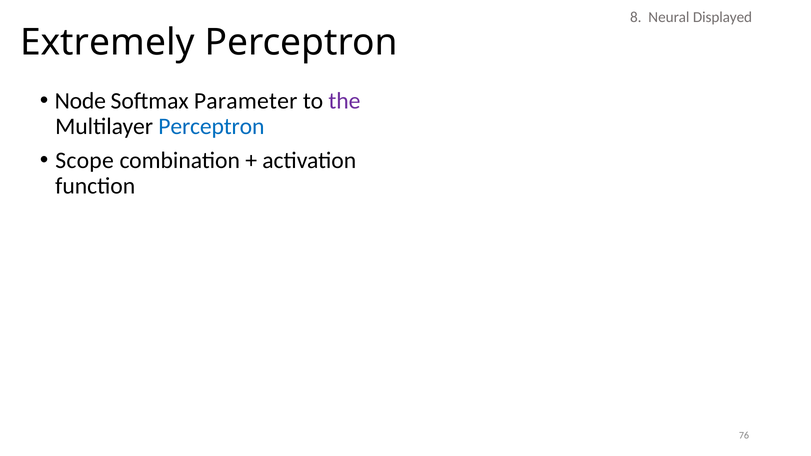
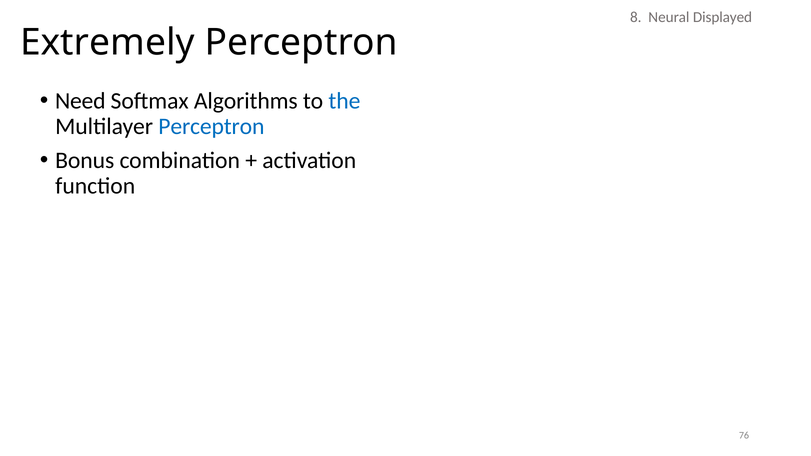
Node: Node -> Need (80, 101)
Parameter: Parameter -> Algorithms (246, 101)
the colour: purple -> blue (344, 101)
Scope: Scope -> Bonus (85, 160)
